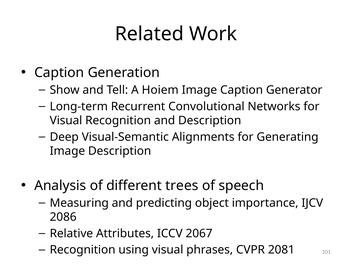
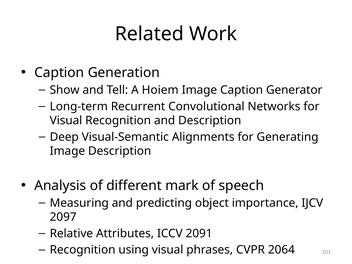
trees: trees -> mark (182, 185)
2086: 2086 -> 2097 (63, 217)
2067: 2067 -> 2091 (199, 233)
2081: 2081 -> 2064 (281, 250)
